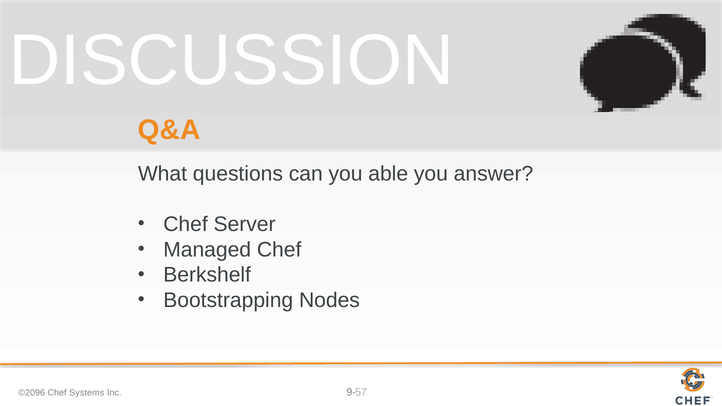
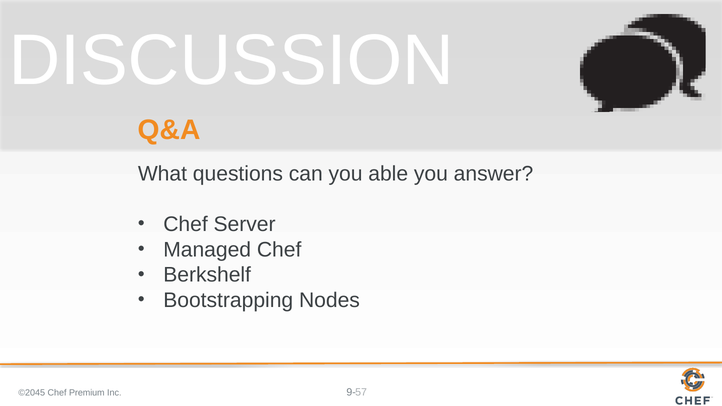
©2096: ©2096 -> ©2045 (32, 393)
Systems: Systems -> Premium (87, 393)
